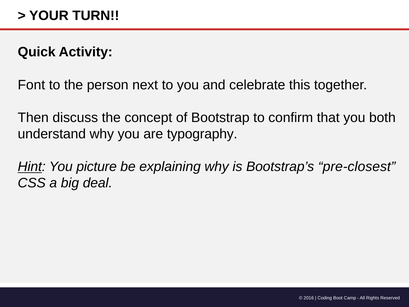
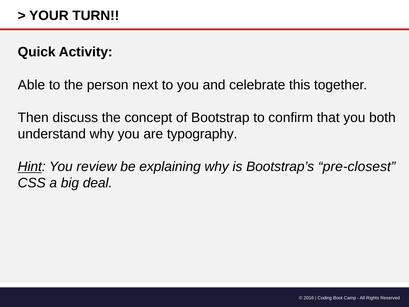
Font: Font -> Able (31, 85)
picture: picture -> review (96, 167)
